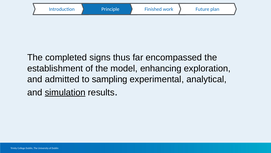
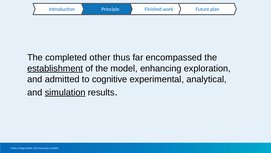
signs: signs -> other (100, 57)
establishment underline: none -> present (55, 68)
sampling: sampling -> cognitive (110, 79)
